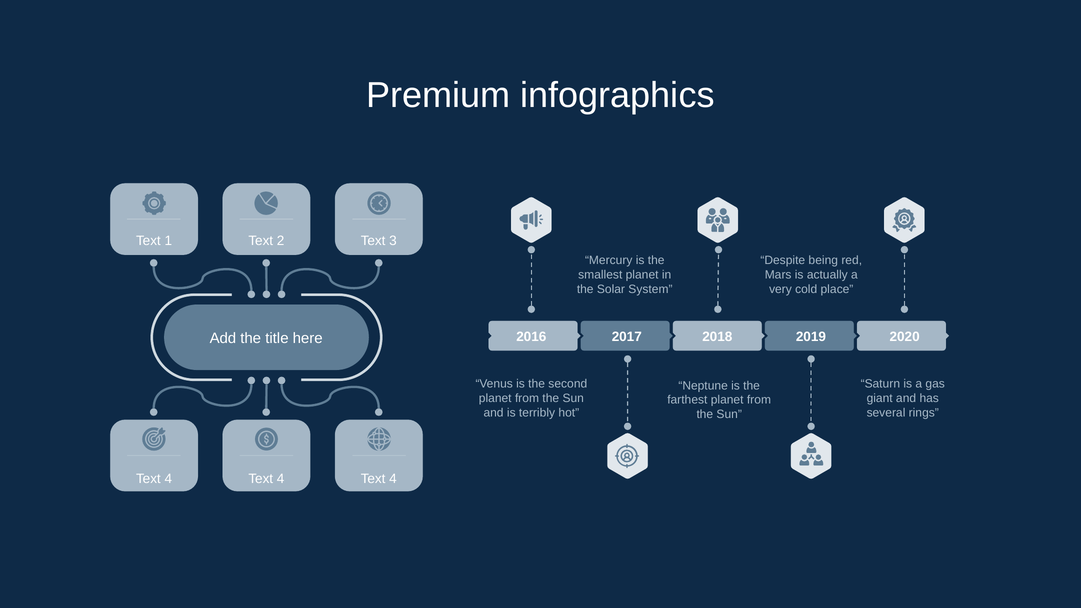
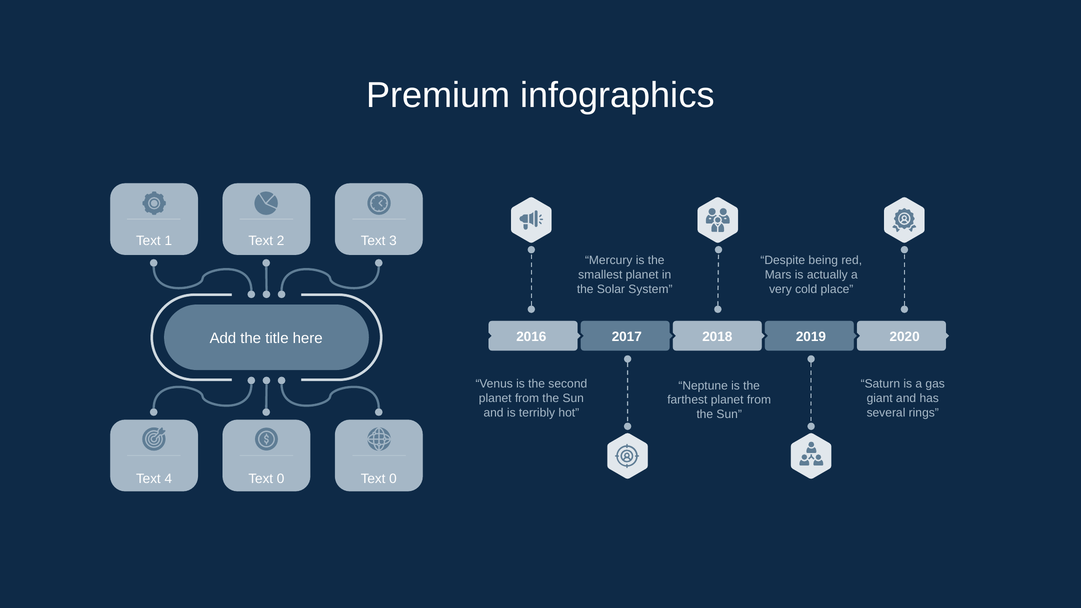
4: 4 -> 0 (281, 479)
4: 4 -> 0 (393, 479)
